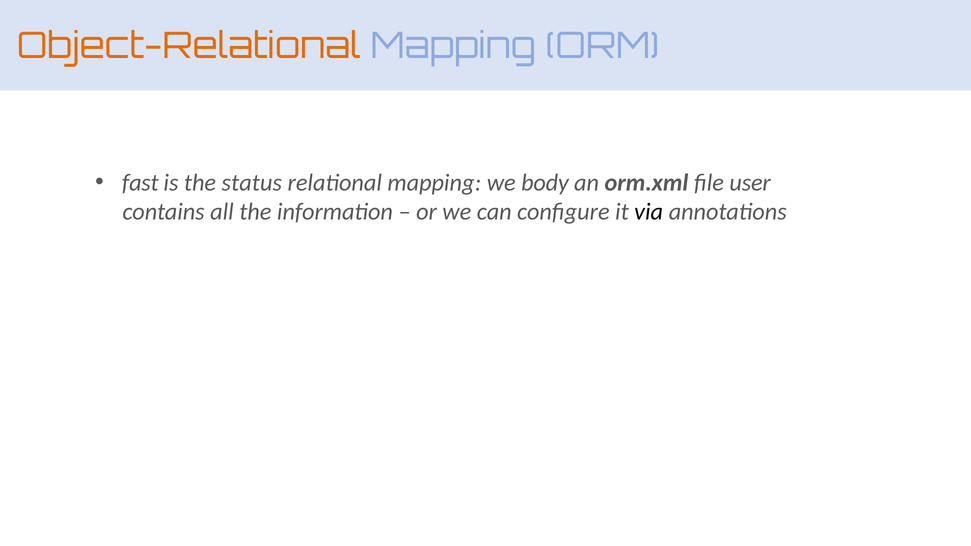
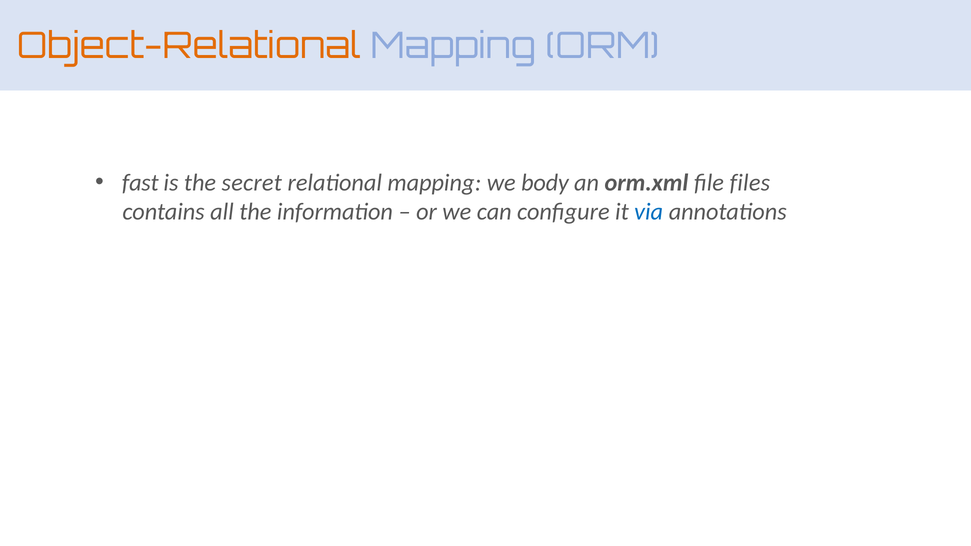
status: status -> secret (252, 183)
user: user -> files (750, 183)
via colour: black -> blue (649, 212)
